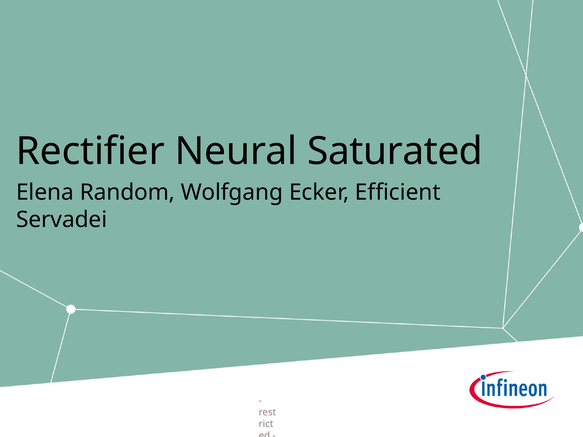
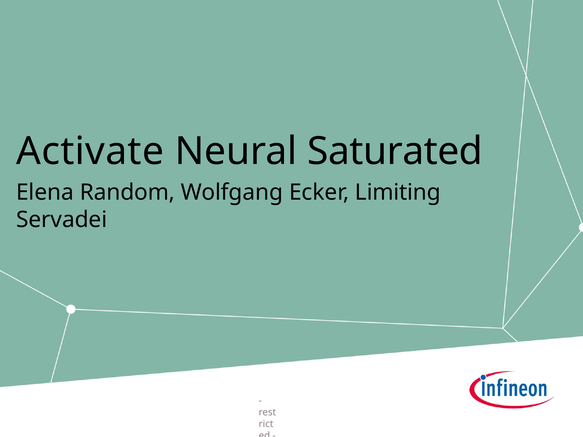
Rectifier: Rectifier -> Activate (90, 151)
Efficient: Efficient -> Limiting (398, 193)
